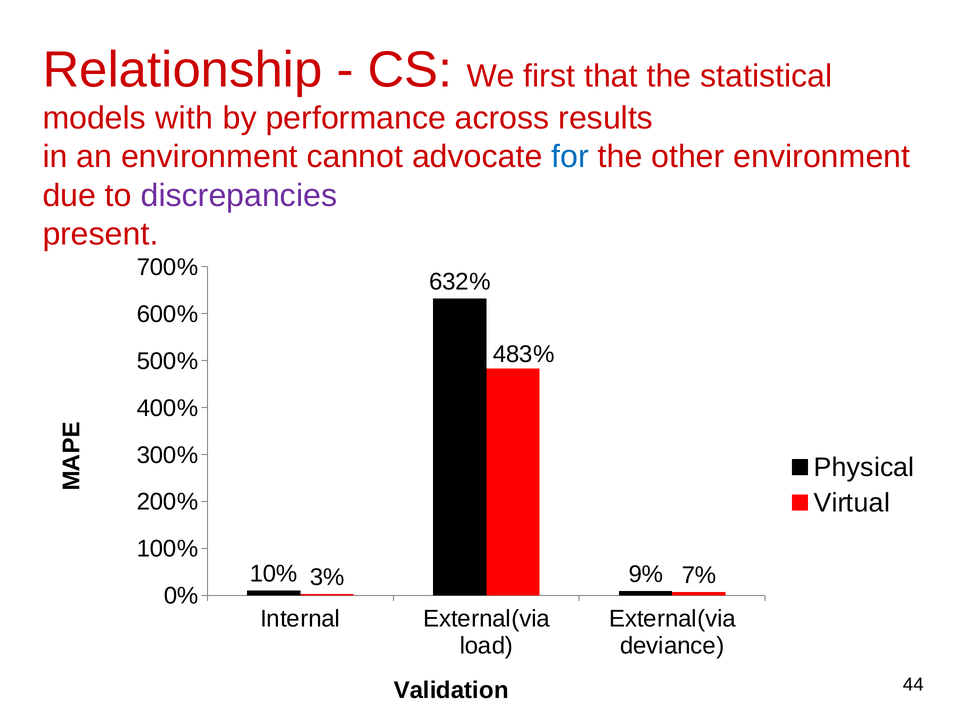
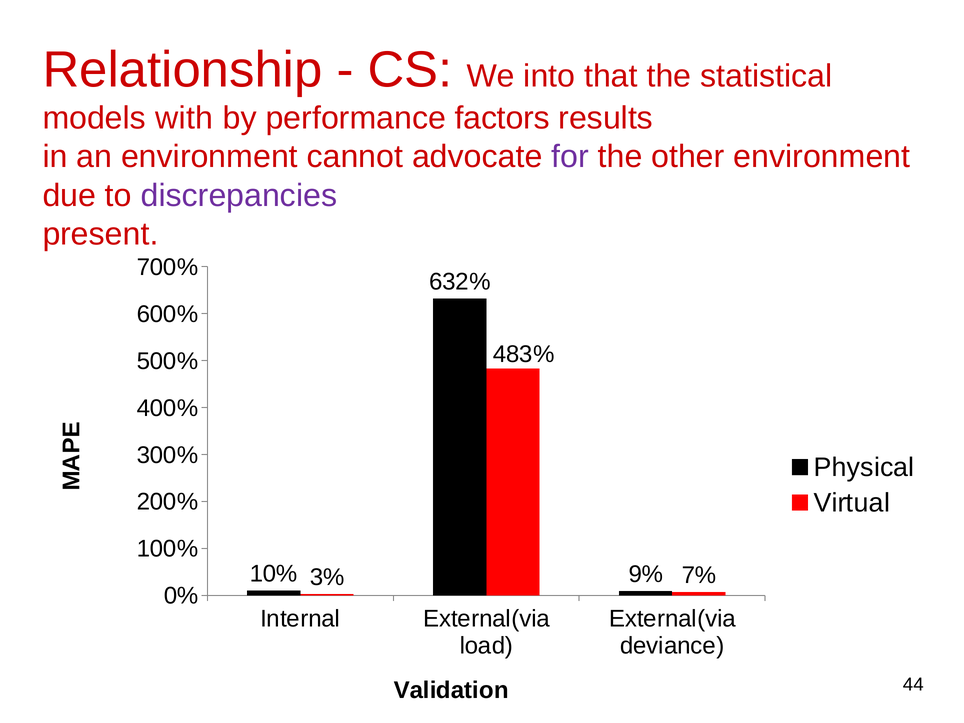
first: first -> into (549, 76)
across: across -> factors (502, 118)
for colour: blue -> purple (570, 157)
